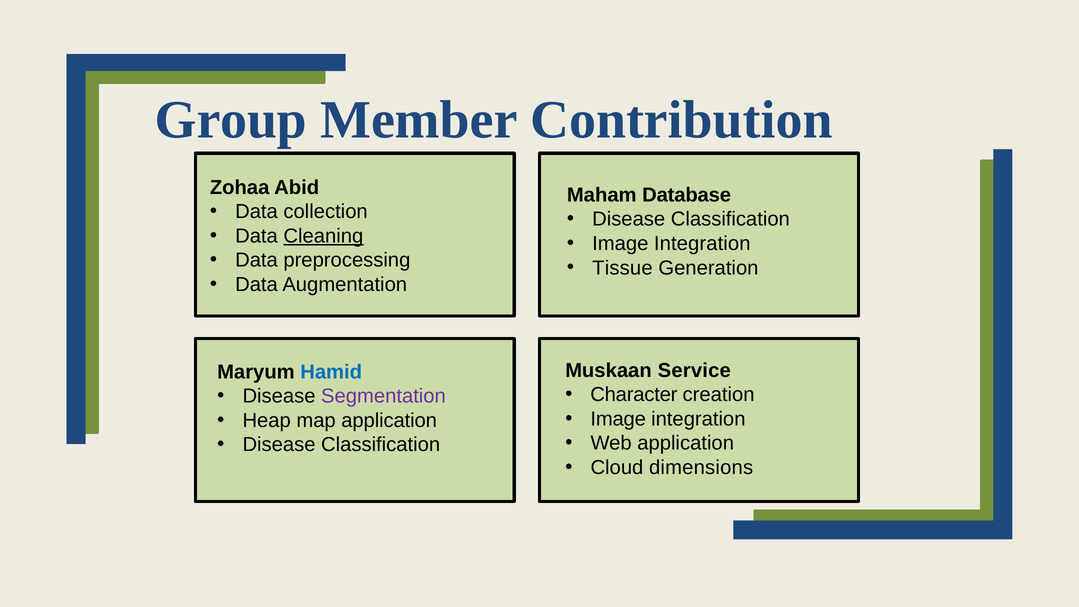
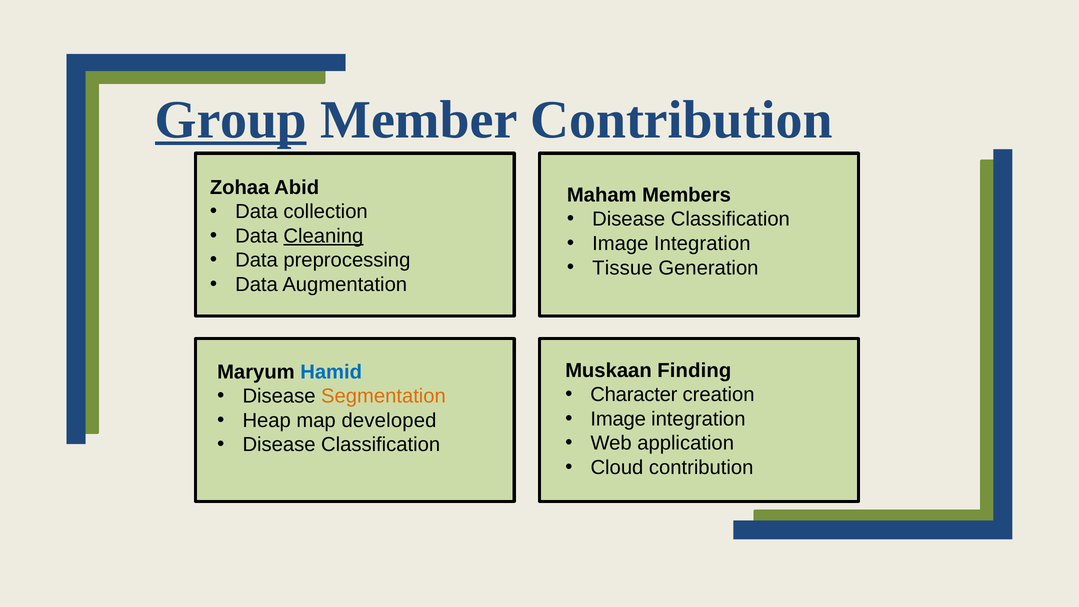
Group underline: none -> present (231, 120)
Database: Database -> Members (687, 195)
Service: Service -> Finding (694, 370)
Segmentation colour: purple -> orange (383, 396)
map application: application -> developed (389, 420)
Cloud dimensions: dimensions -> contribution (701, 467)
